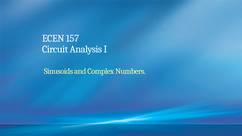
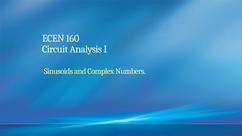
157: 157 -> 160 (73, 38)
